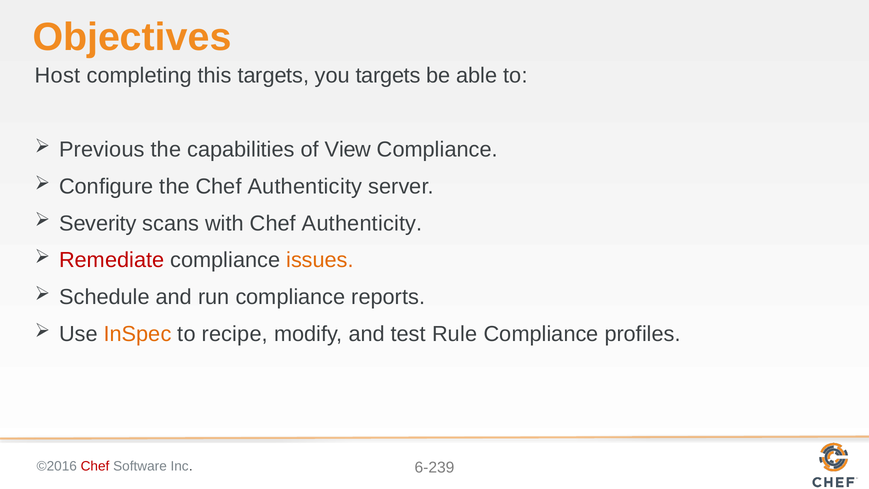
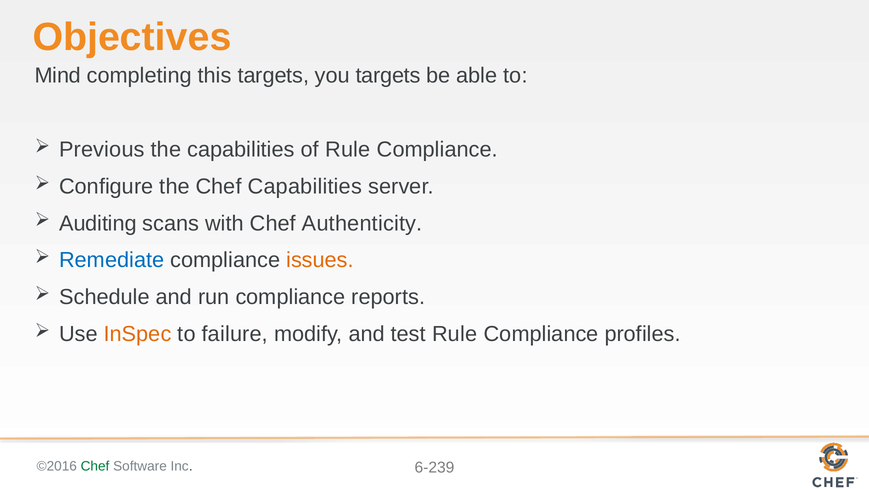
Host: Host -> Mind (58, 76)
of View: View -> Rule (348, 149)
the Chef Authenticity: Authenticity -> Capabilities (305, 186)
Severity: Severity -> Auditing (98, 223)
Remediate colour: red -> blue (112, 260)
recipe: recipe -> failure (235, 334)
Chef colour: red -> green (95, 466)
